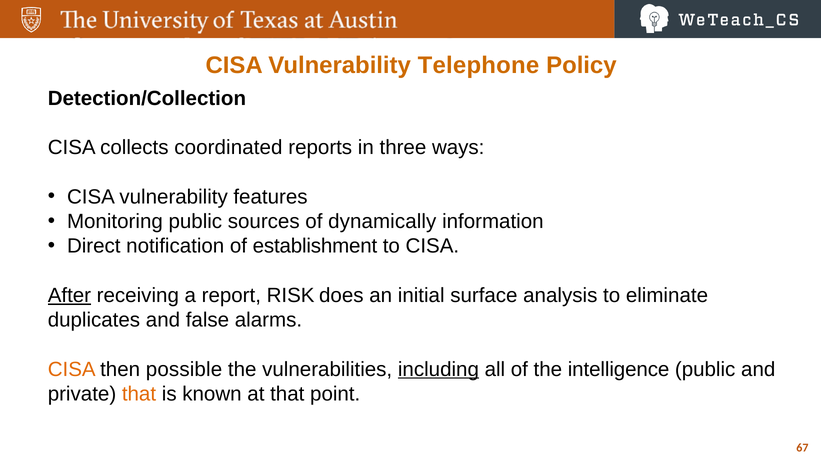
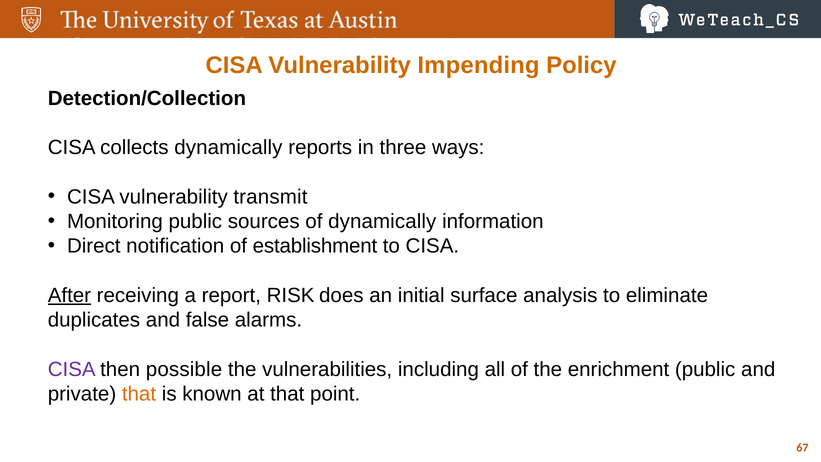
Telephone: Telephone -> Impending (478, 66)
collects coordinated: coordinated -> dynamically (228, 147)
features: features -> transmit (270, 197)
CISA colour: orange -> purple (72, 369)
including underline: present -> none (438, 369)
intelligence: intelligence -> enrichment (619, 369)
